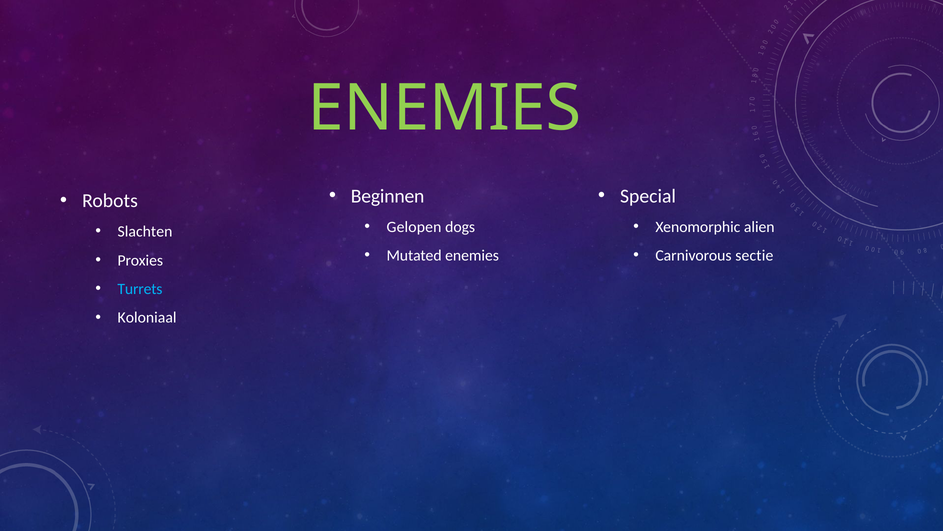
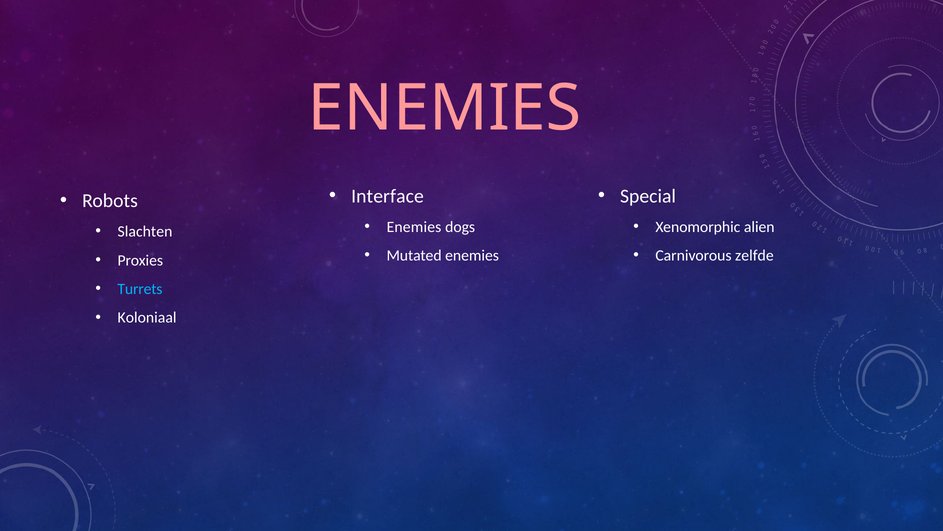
ENEMIES colour: light green -> pink (445, 108)
Beginnen: Beginnen -> Interface (387, 196)
Gelopen: Gelopen -> Enemies (414, 227)
sectie: sectie -> zelfde (754, 255)
